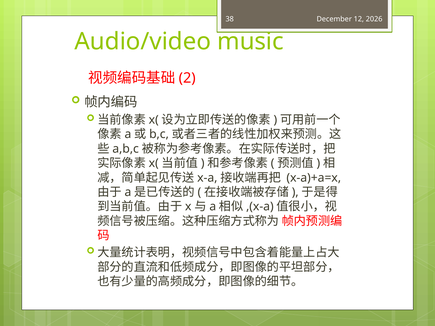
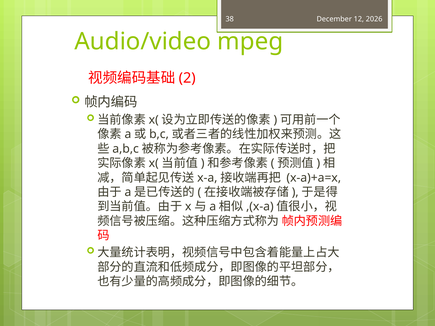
music: music -> mpeg (250, 42)
